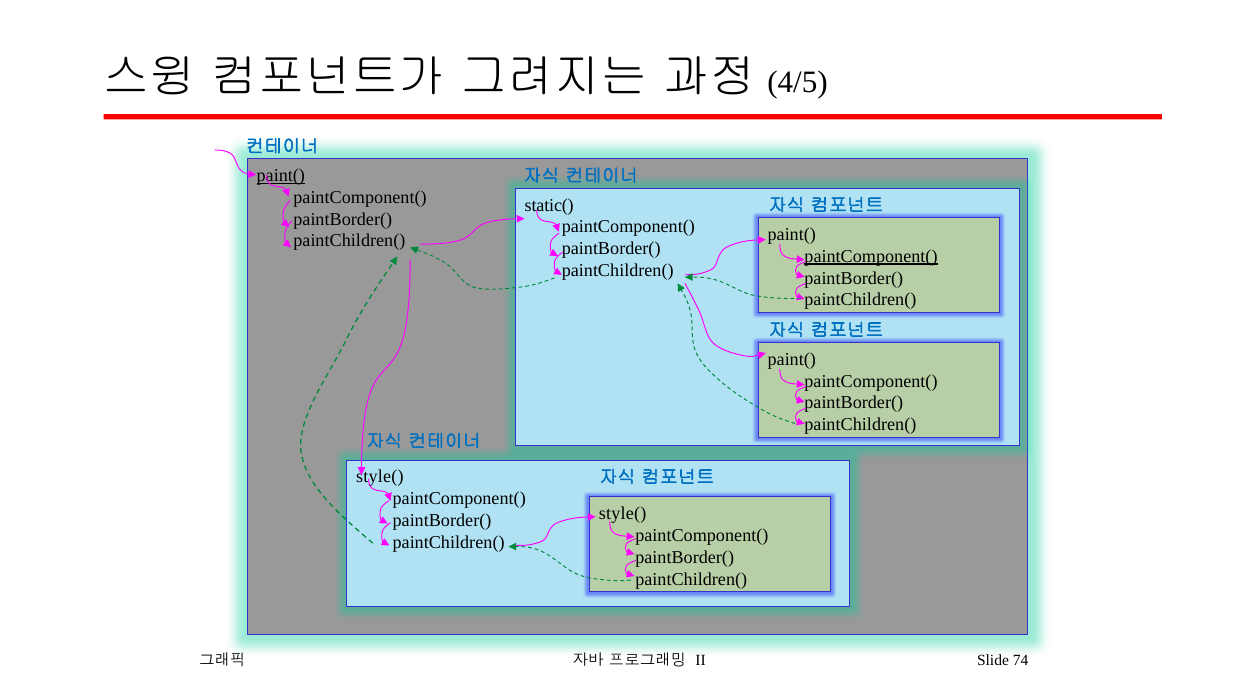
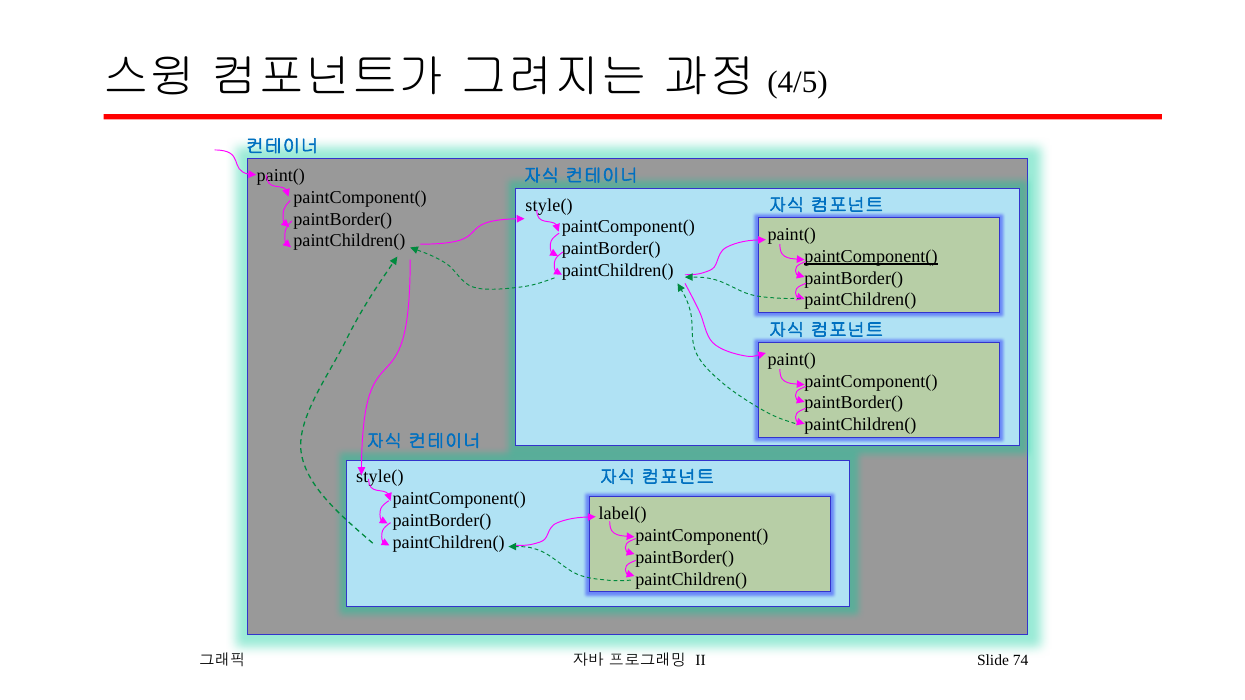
paint( underline: present -> none (281, 176)
static(: static( -> style( (549, 205)
style(: style( -> label( (623, 514)
